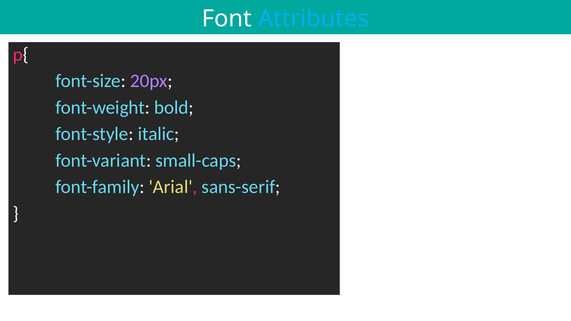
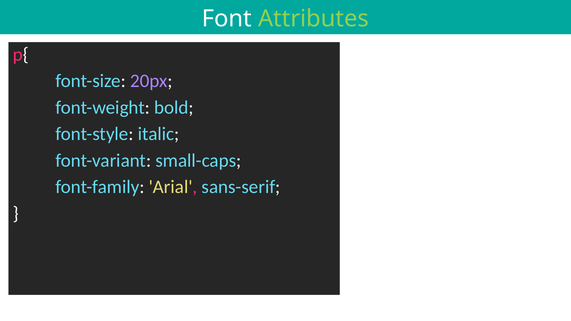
Attributes colour: light blue -> light green (314, 19)
